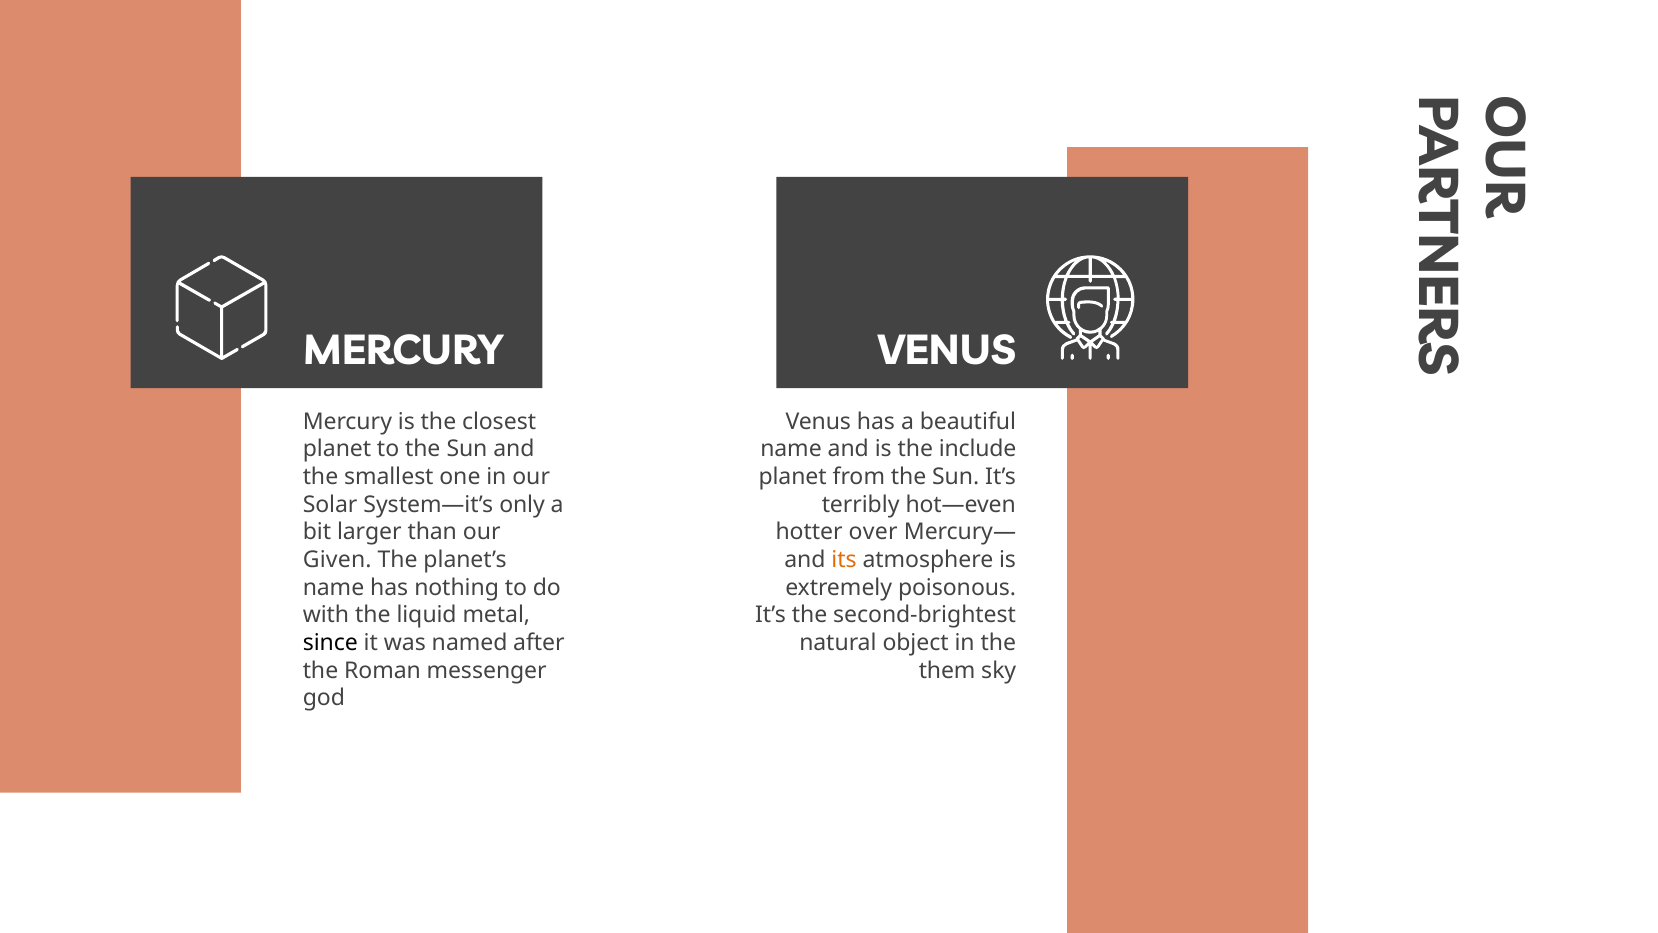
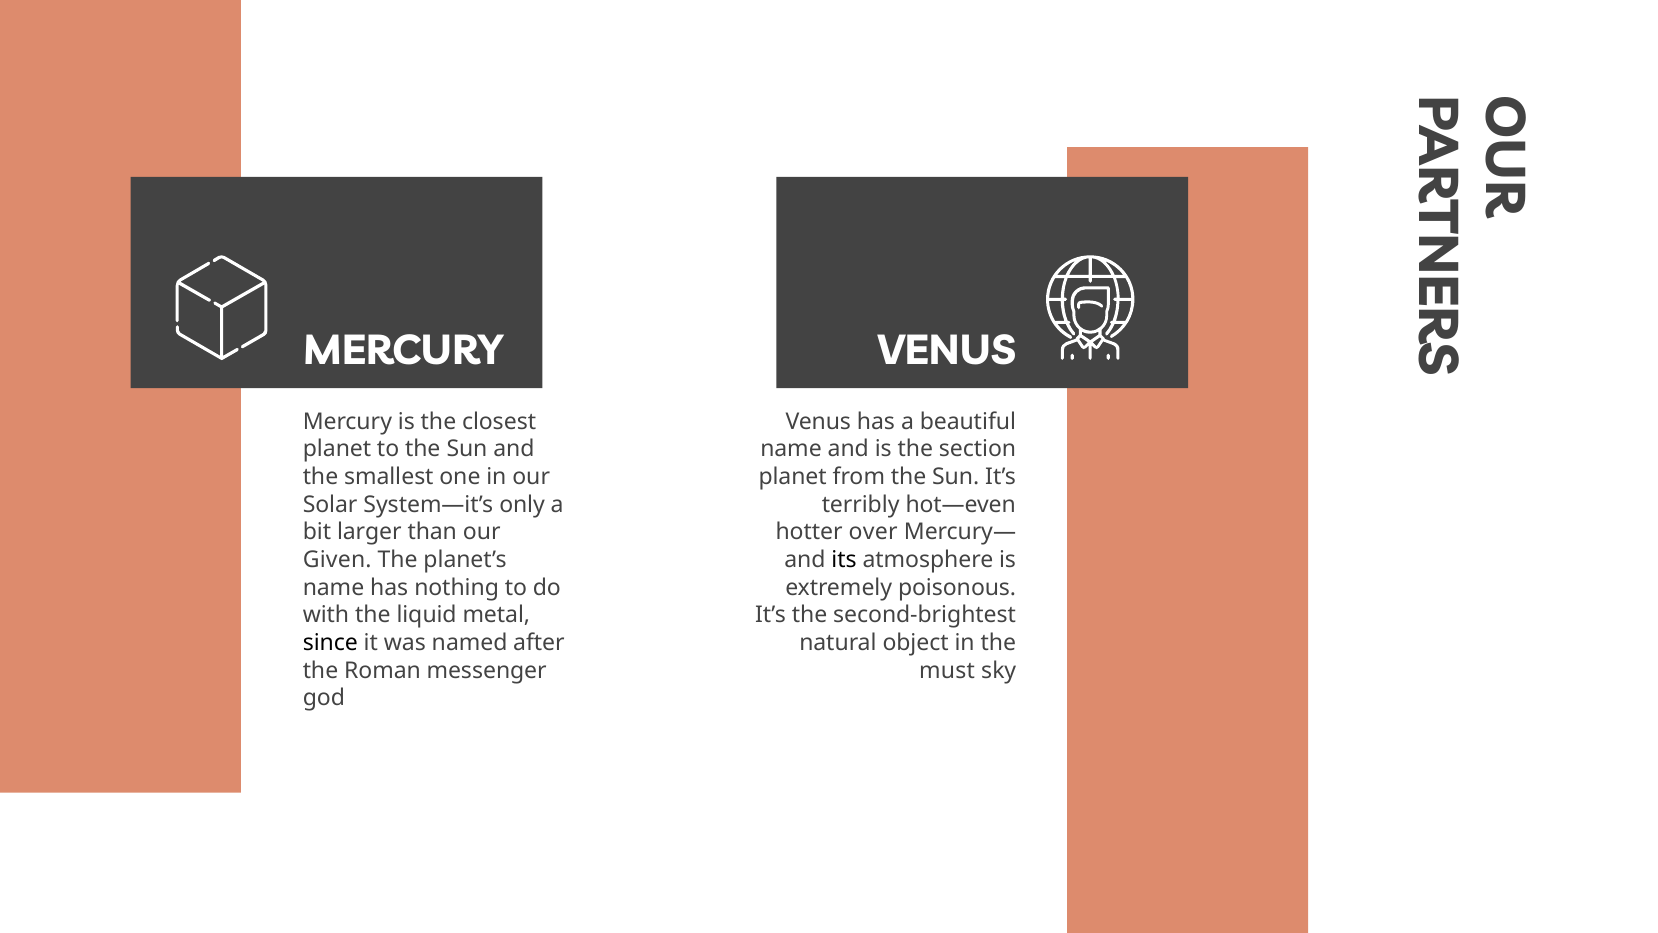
include: include -> section (978, 449)
its colour: orange -> black (844, 560)
them: them -> must (947, 670)
